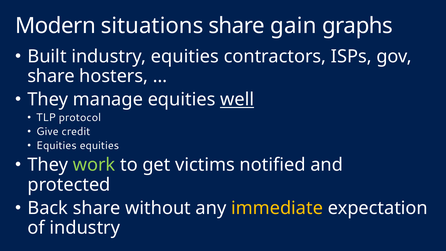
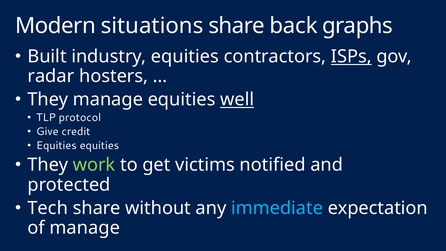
gain: gain -> back (294, 26)
ISPs underline: none -> present (351, 57)
share: share -> radar (51, 76)
Back: Back -> Tech (48, 208)
immediate colour: yellow -> light blue (277, 208)
of industry: industry -> manage (85, 228)
